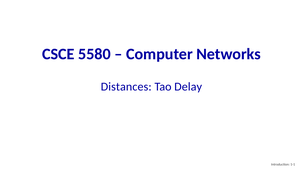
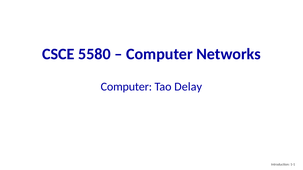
Distances: Distances -> Computer (126, 87)
